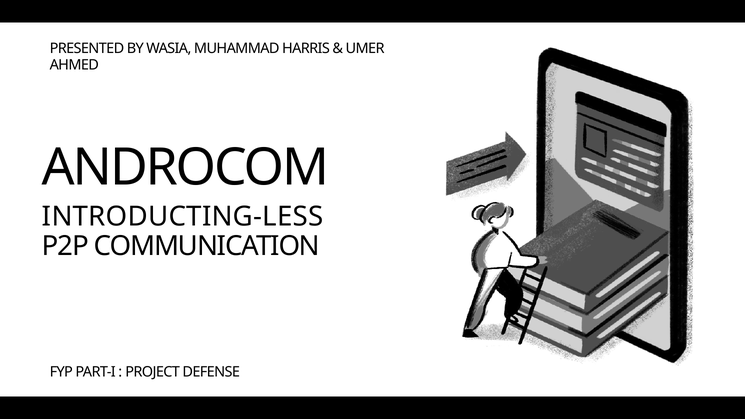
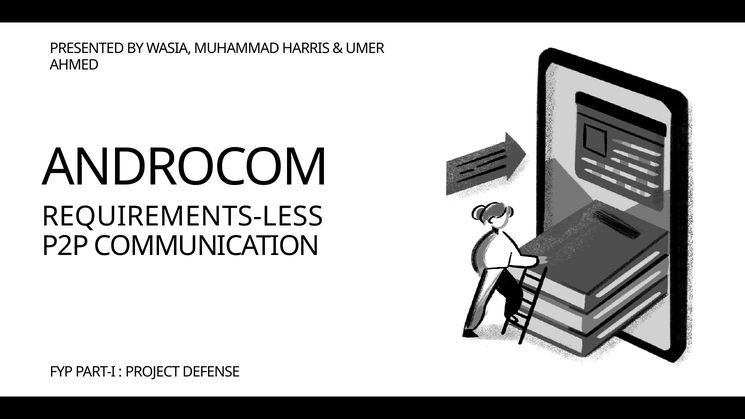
INTRODUCTING-LESS: INTRODUCTING-LESS -> REQUIREMENTS-LESS (183, 217)
